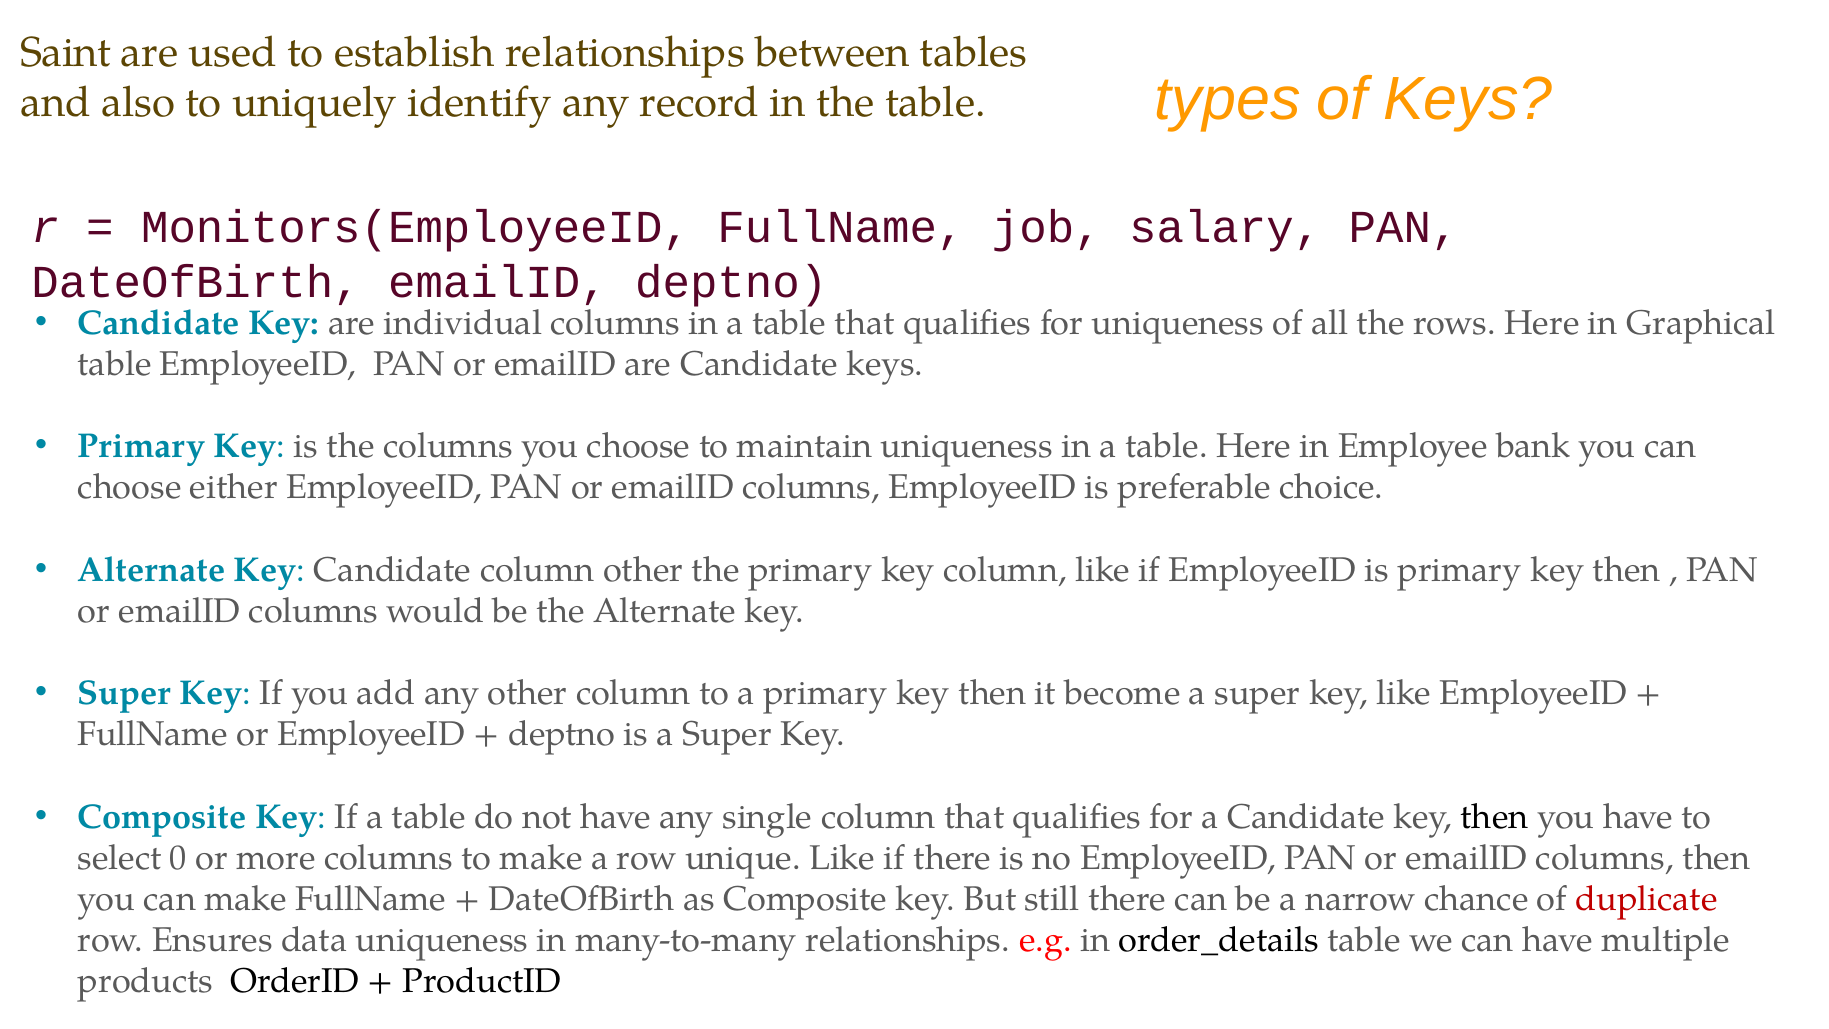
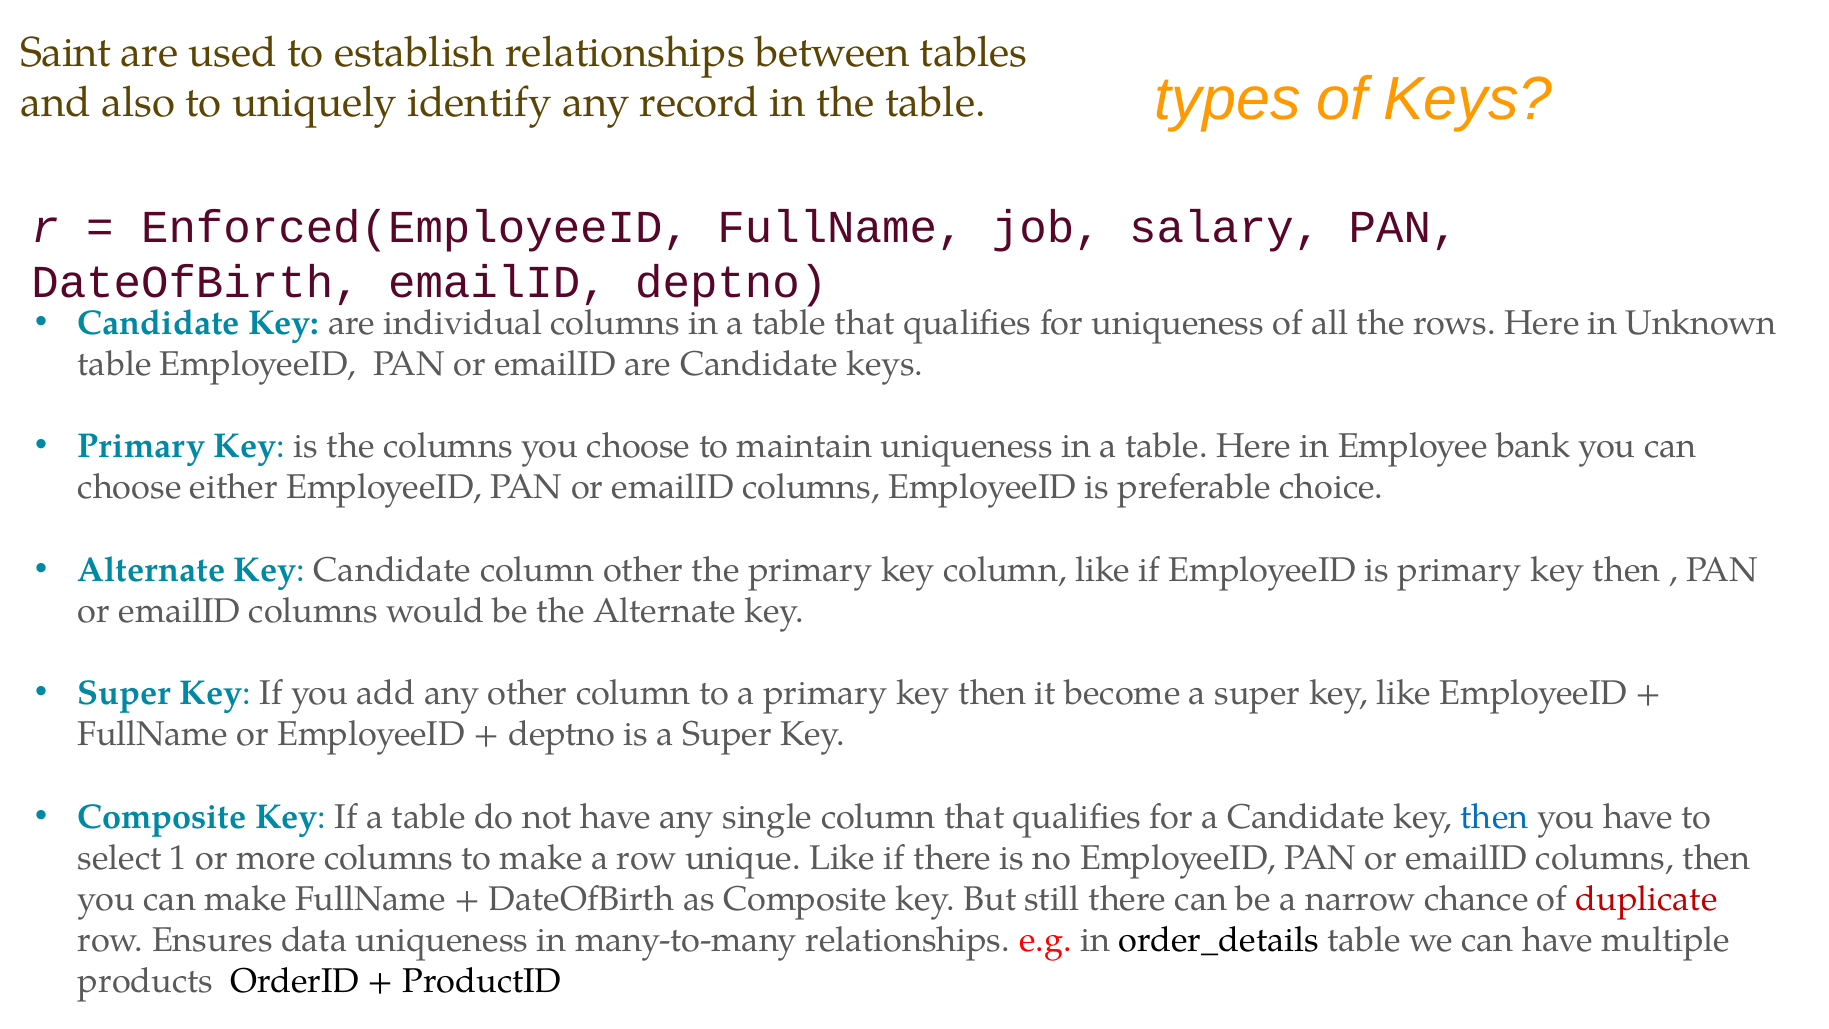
Monitors(EmployeeID: Monitors(EmployeeID -> Enforced(EmployeeID (416, 228)
Graphical: Graphical -> Unknown (1701, 323)
then colour: black -> blue (1495, 817)
0: 0 -> 1 (179, 858)
